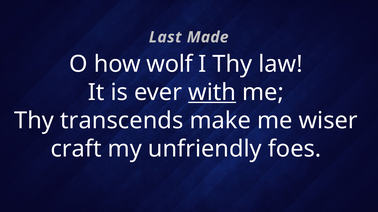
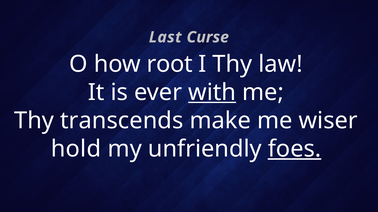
Made: Made -> Curse (208, 37)
wolf: wolf -> root (170, 64)
craft: craft -> hold (76, 149)
foes underline: none -> present (295, 149)
